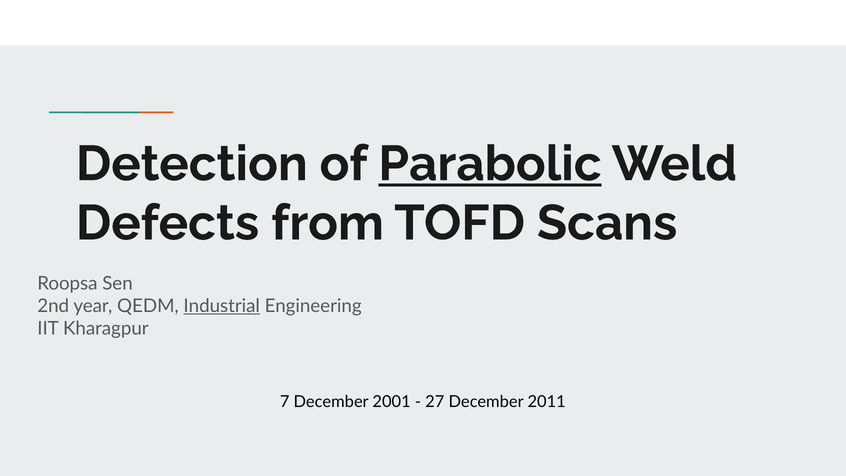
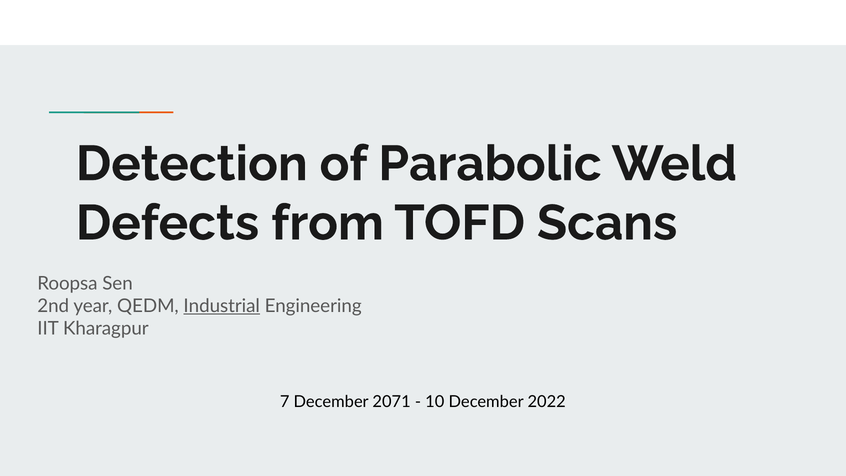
Parabolic underline: present -> none (490, 164)
2001: 2001 -> 2071 (392, 402)
27: 27 -> 10 (435, 402)
2011: 2011 -> 2022 (547, 402)
